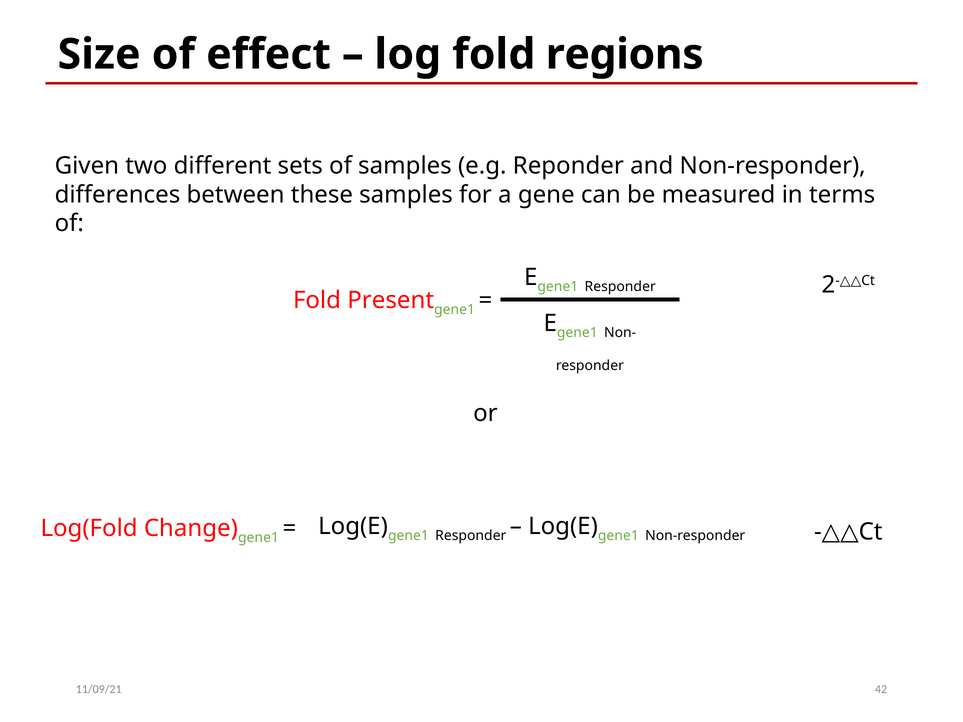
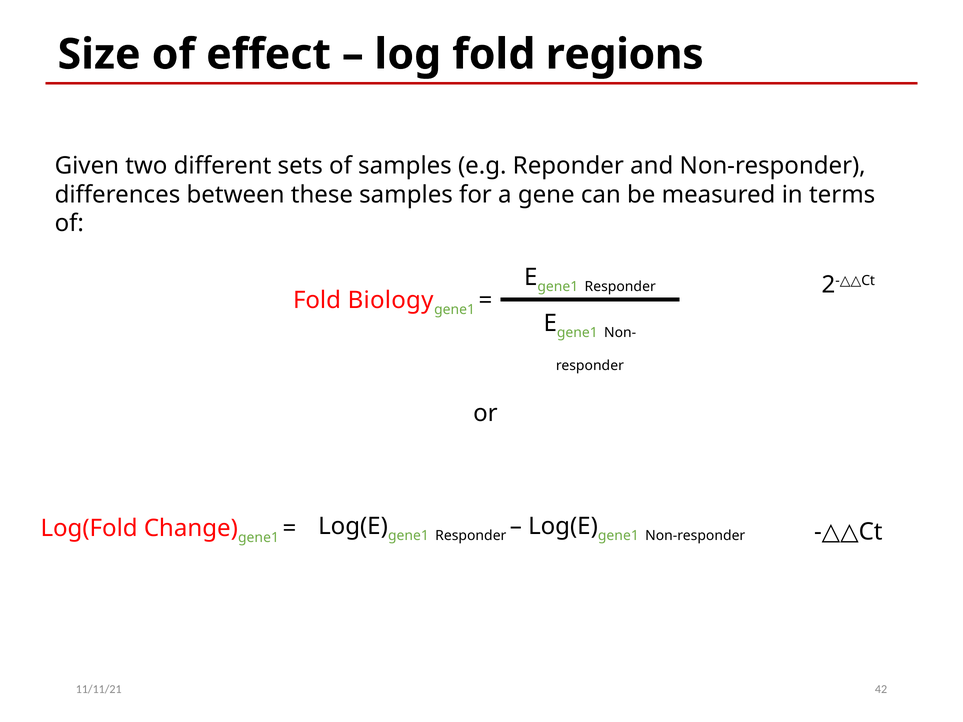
Present: Present -> Biology (391, 300)
11/09/21: 11/09/21 -> 11/11/21 (99, 689)
